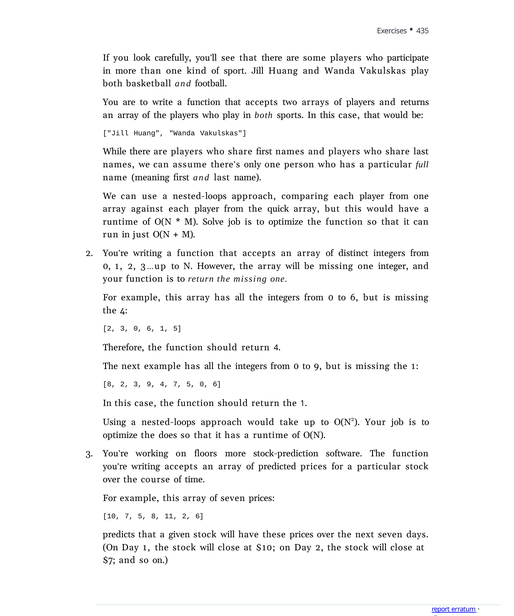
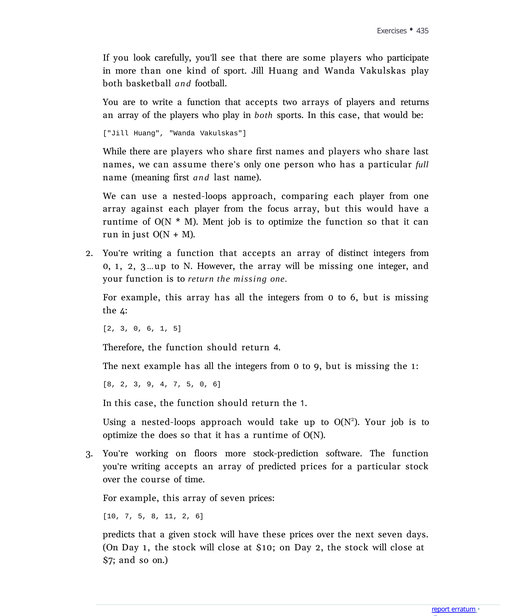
quick: quick -> focus (278, 209)
Solve: Solve -> Ment (213, 222)
